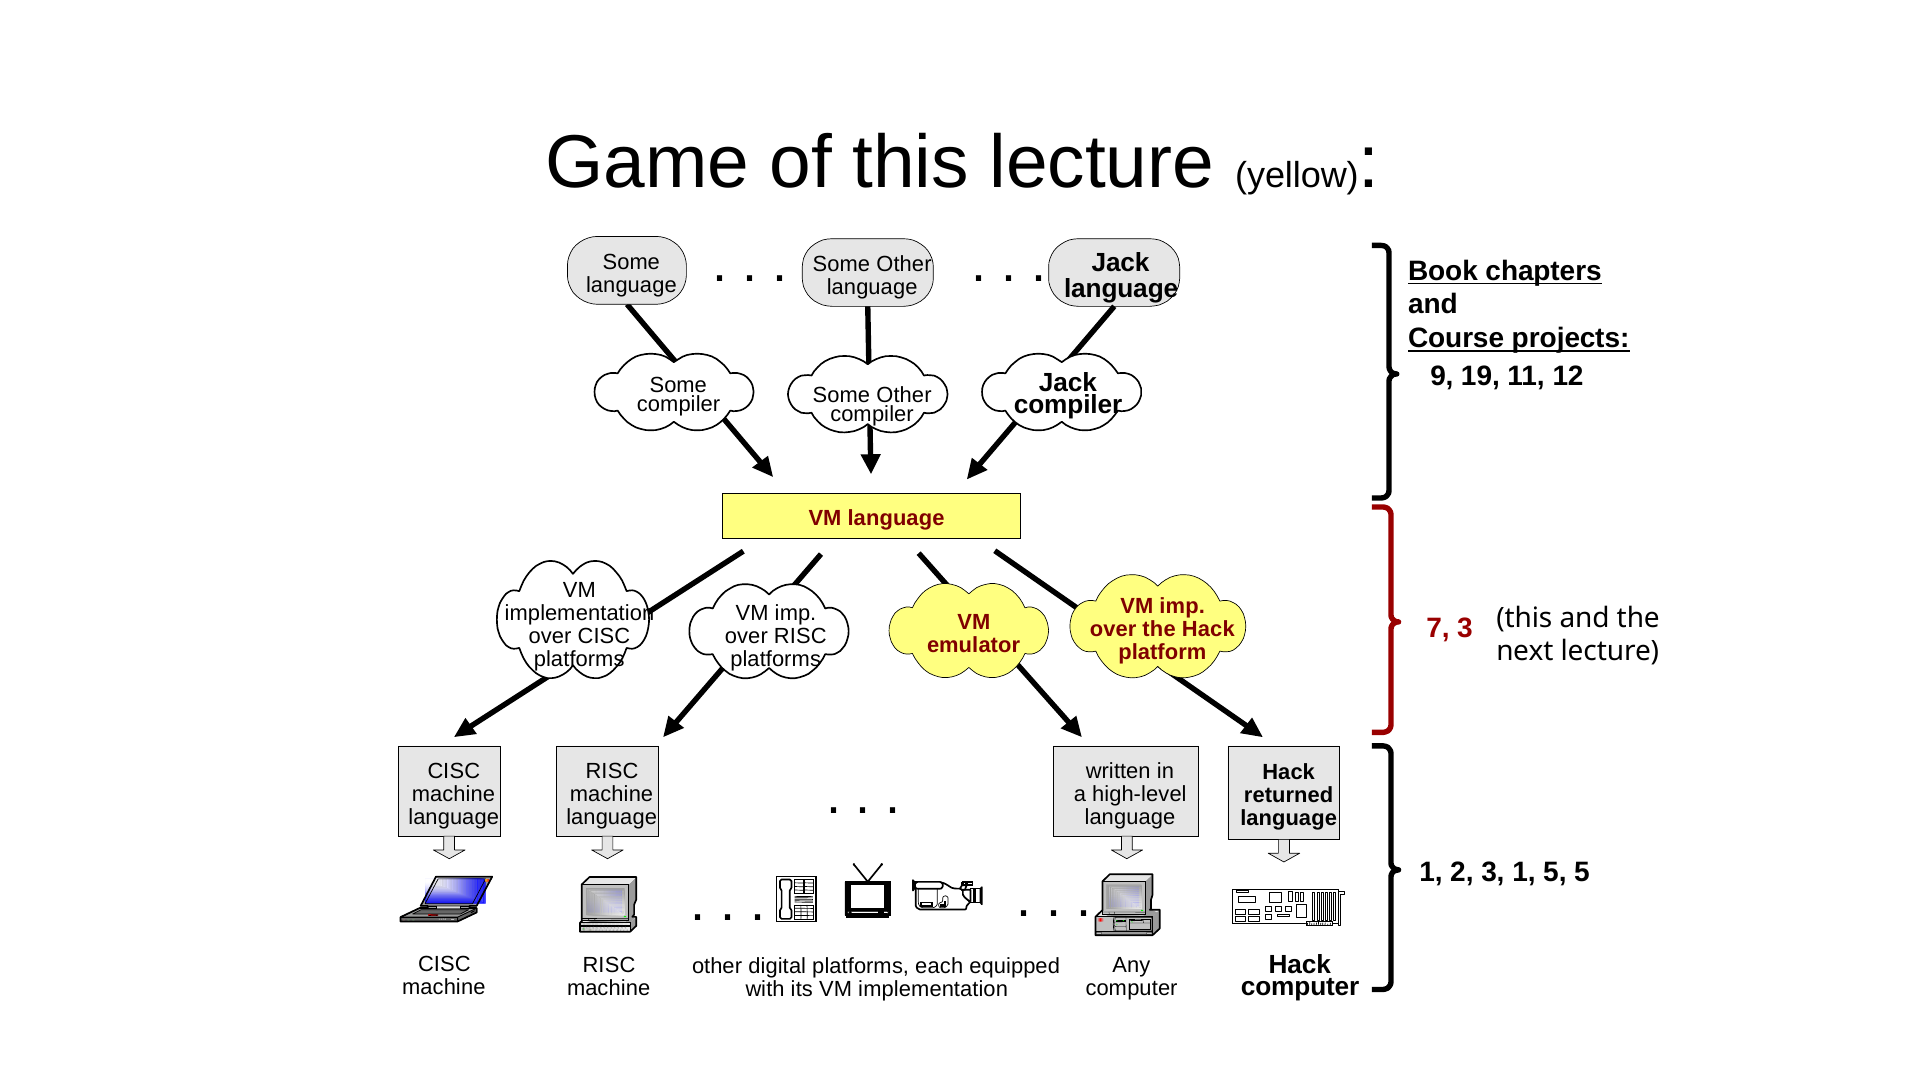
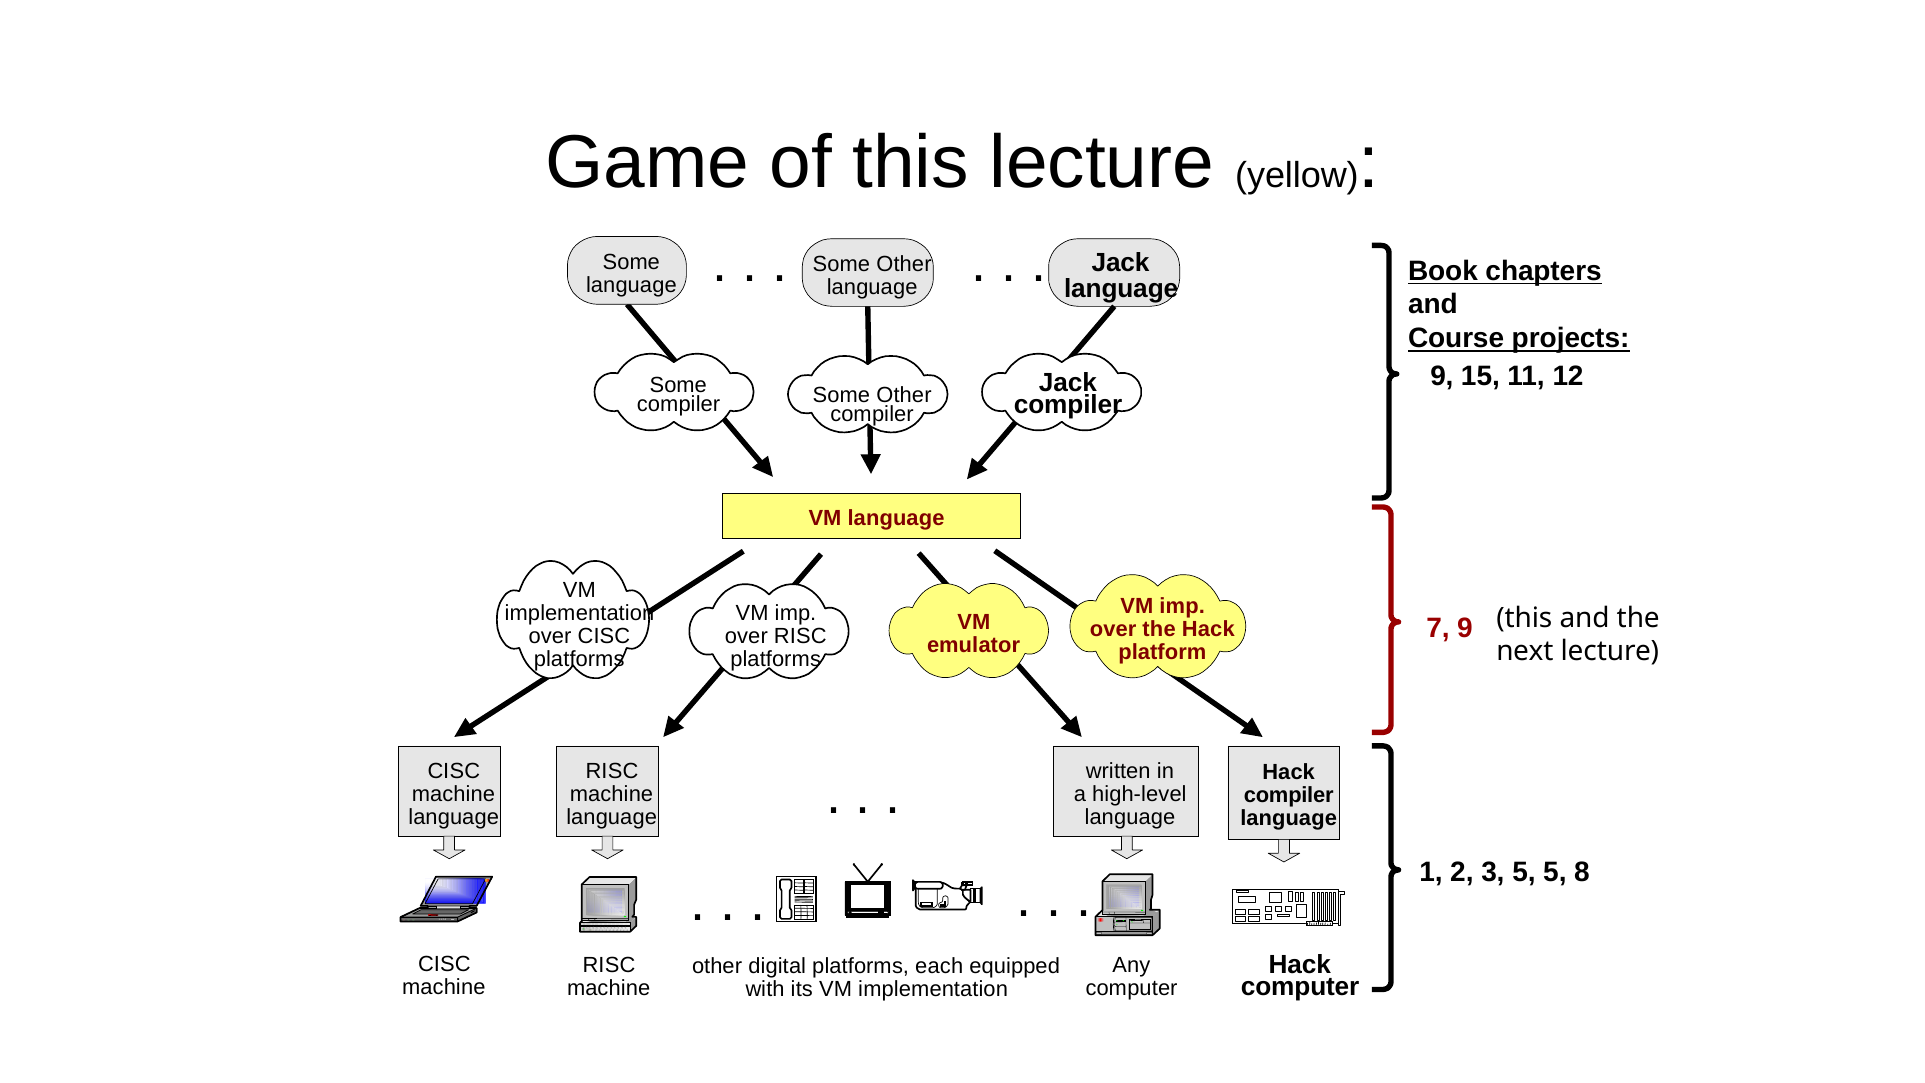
19: 19 -> 15 (1480, 376)
7 3: 3 -> 9 (1465, 628)
returned: returned -> compiler (1289, 795)
3 1: 1 -> 5 (1524, 872)
5 5: 5 -> 8 (1582, 872)
